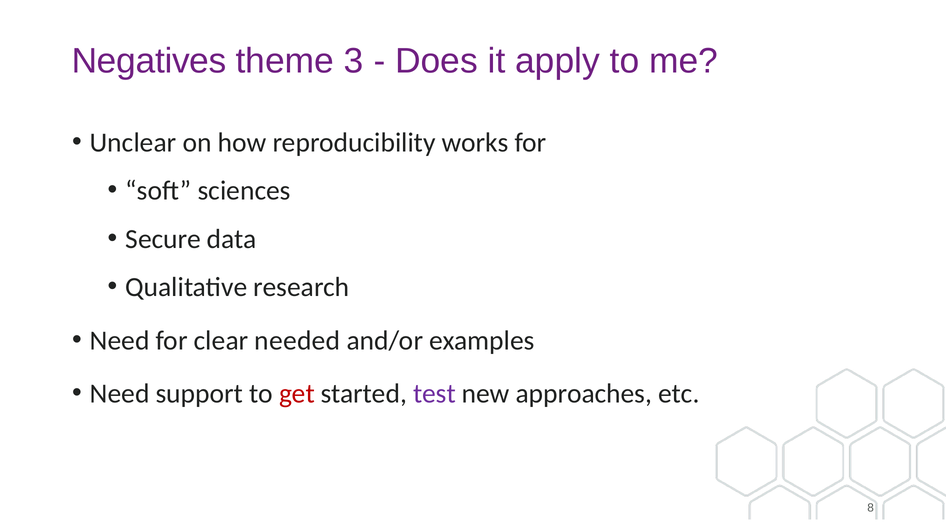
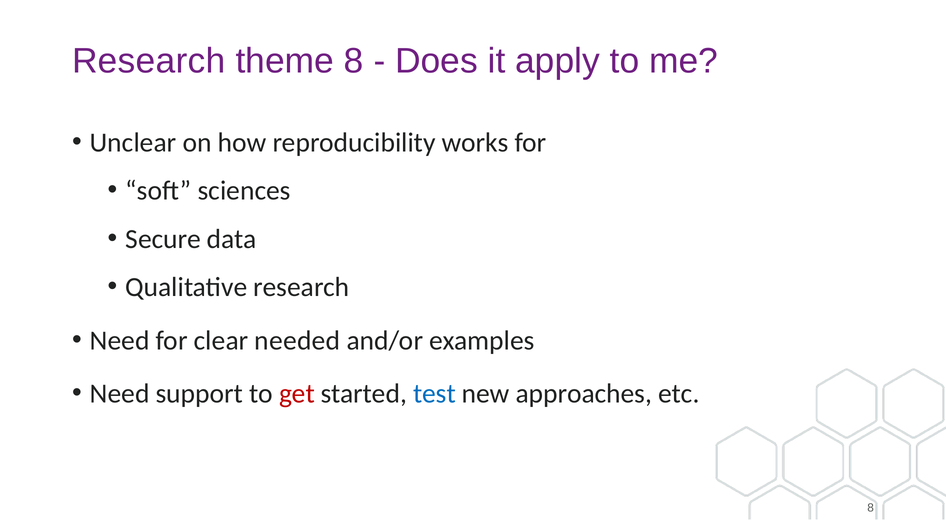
Negatives: Negatives -> Research (149, 61)
theme 3: 3 -> 8 (354, 61)
test colour: purple -> blue (434, 394)
